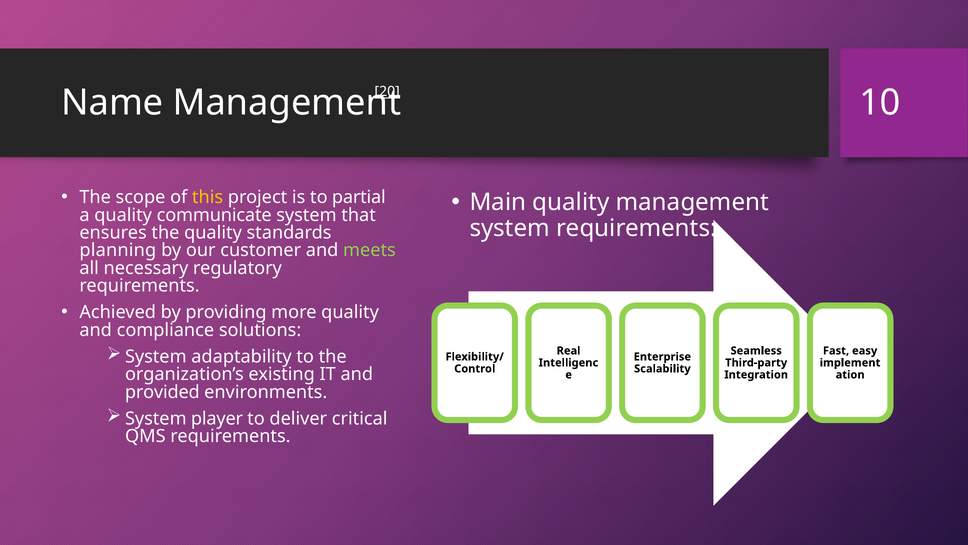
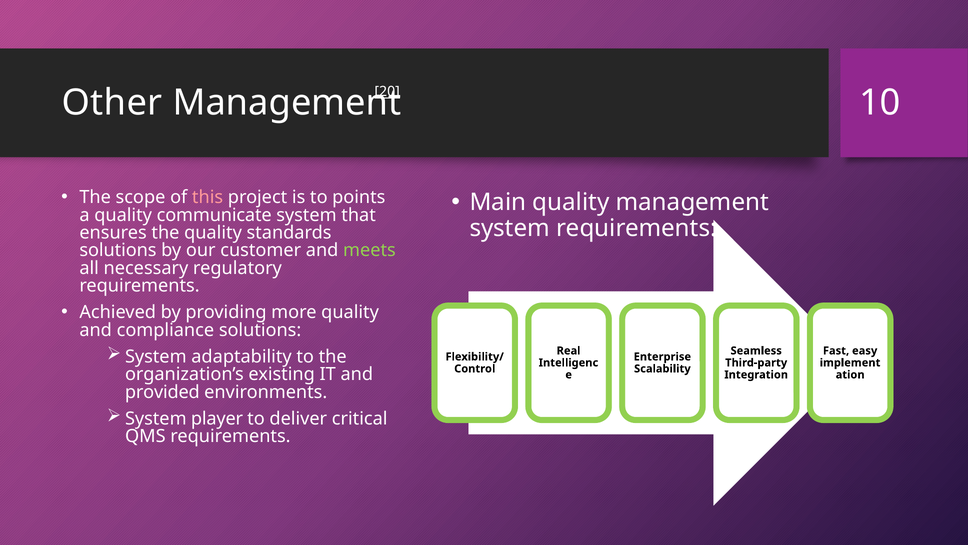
Name: Name -> Other (112, 102)
this colour: yellow -> pink (208, 197)
partial: partial -> points (359, 197)
planning: planning -> solutions (118, 250)
